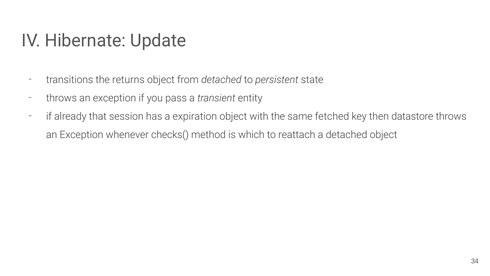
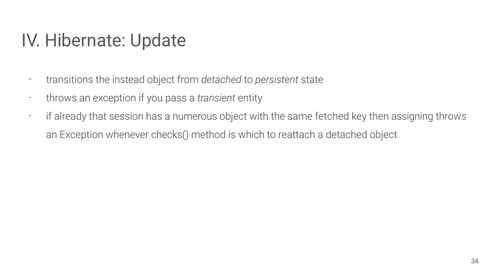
returns: returns -> instead (128, 80)
expiration: expiration -> numerous (195, 116)
datastore: datastore -> assigning (412, 116)
